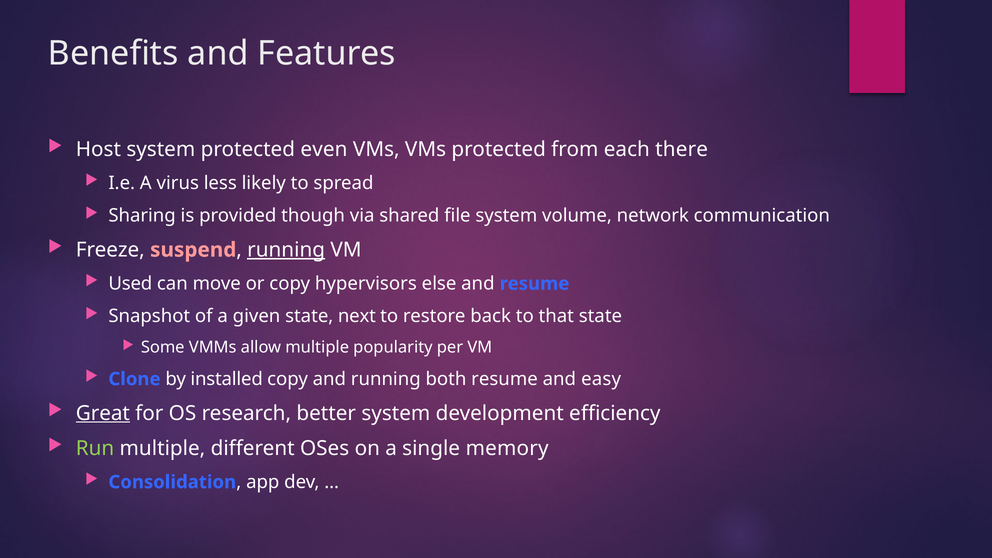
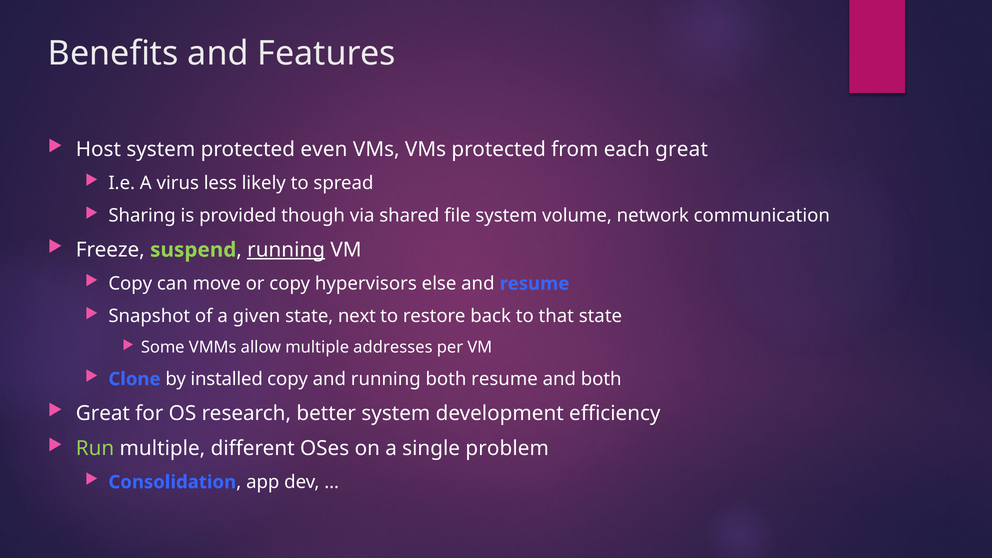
each there: there -> great (682, 149)
suspend colour: pink -> light green (193, 250)
Used: Used -> Copy (130, 284)
popularity: popularity -> addresses (393, 348)
and easy: easy -> both (601, 379)
Great underline: present -> none (103, 413)
memory: memory -> problem (507, 448)
